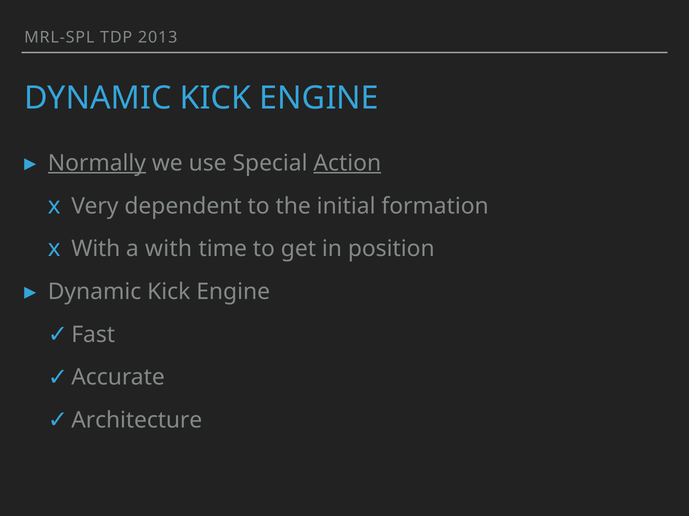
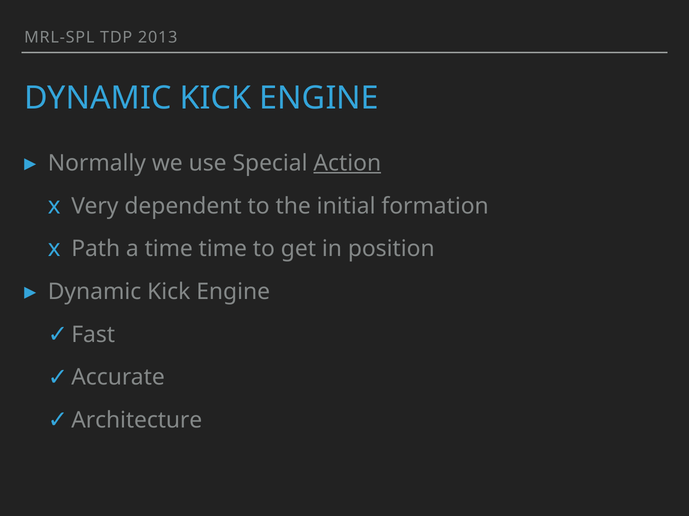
Normally underline: present -> none (97, 163)
With: With -> Path (96, 249)
a with: with -> time (169, 249)
